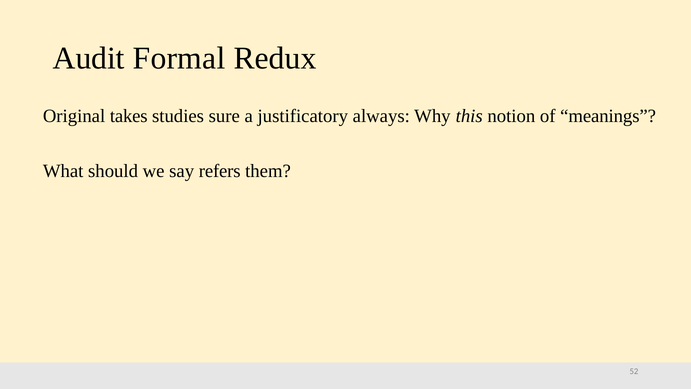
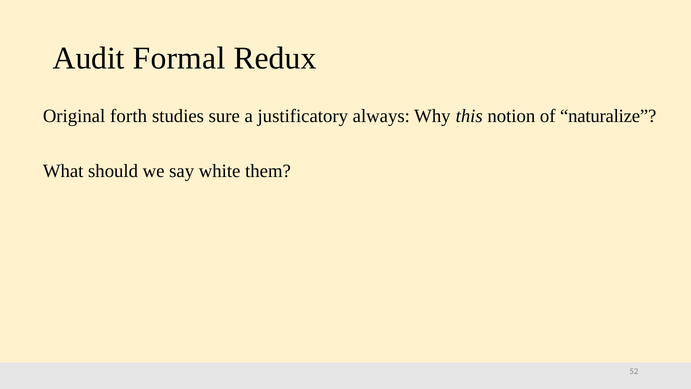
takes: takes -> forth (129, 116)
meanings: meanings -> naturalize (608, 116)
refers: refers -> white (220, 171)
